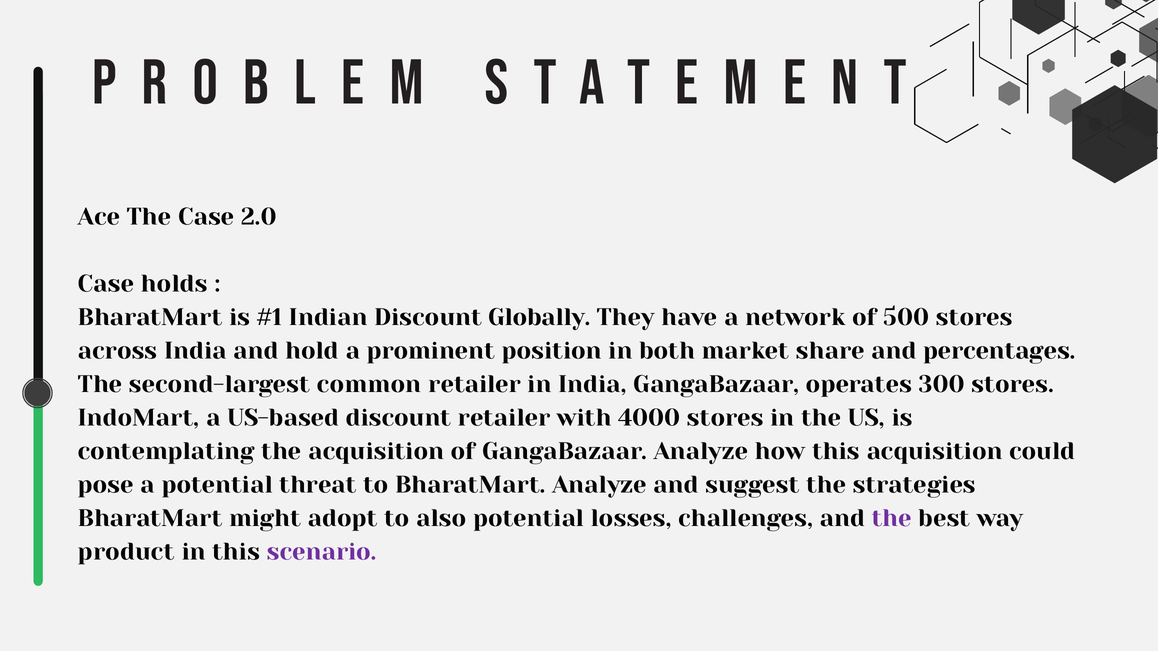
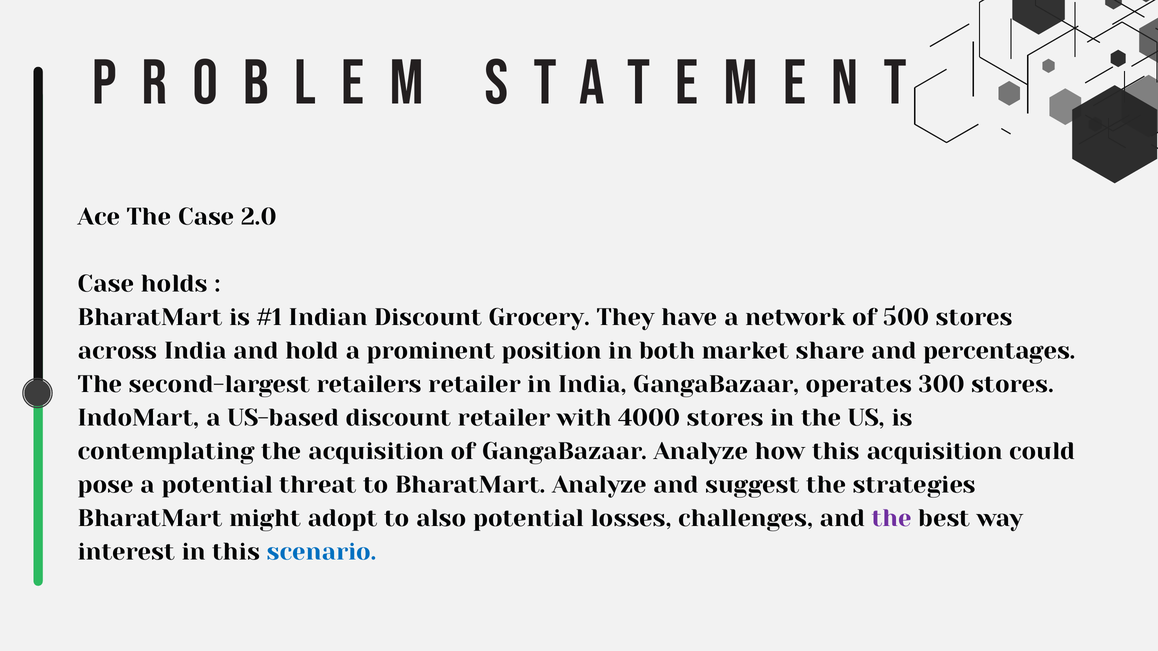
Globally: Globally -> Grocery (539, 317)
common: common -> retailers (369, 385)
product: product -> interest (126, 552)
scenario colour: purple -> blue (322, 552)
